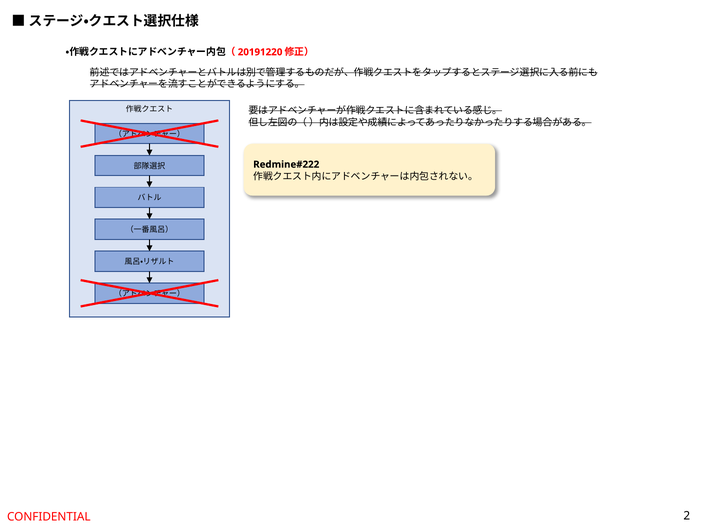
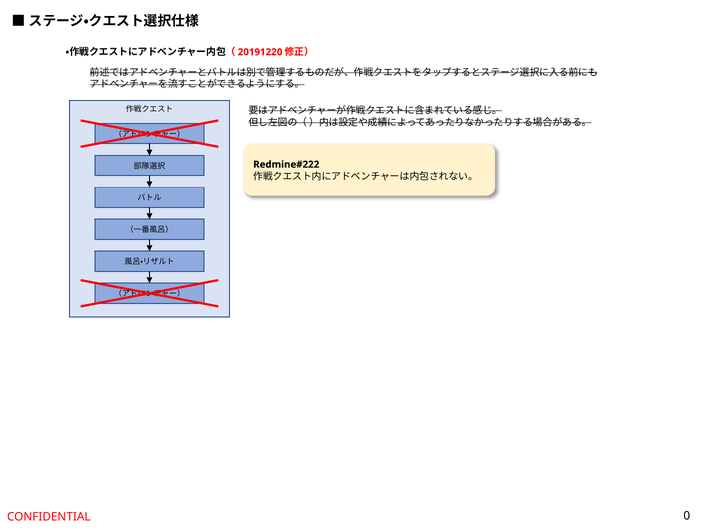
2: 2 -> 0 (687, 515)
